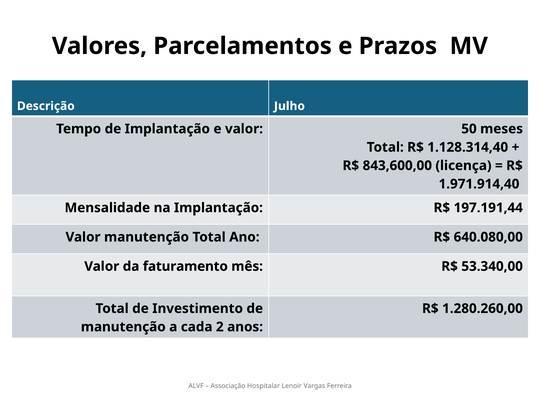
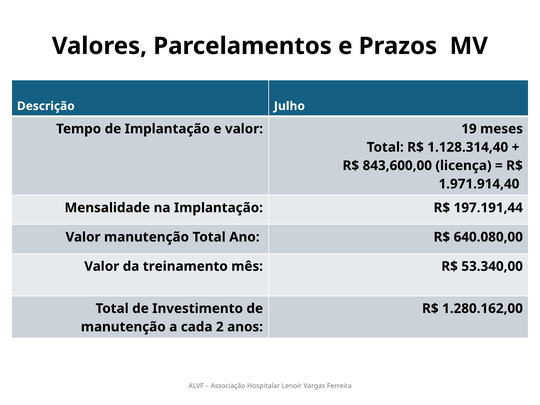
50: 50 -> 19 (469, 129)
faturamento: faturamento -> treinamento (185, 266)
1.280.260,00: 1.280.260,00 -> 1.280.162,00 (482, 309)
